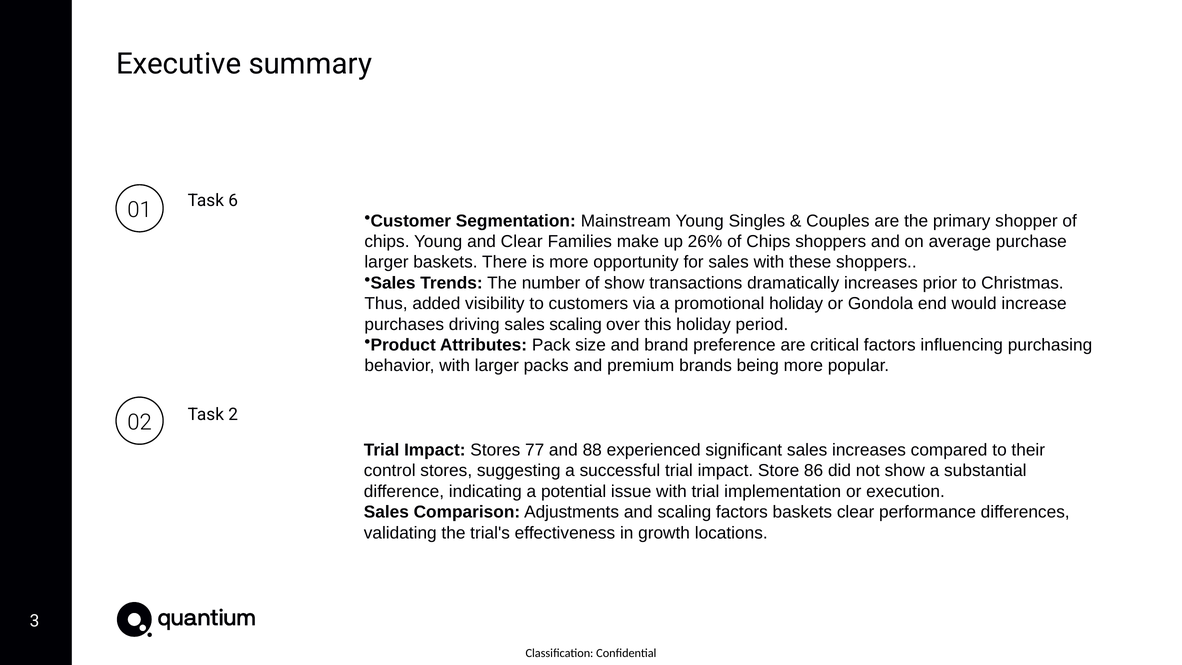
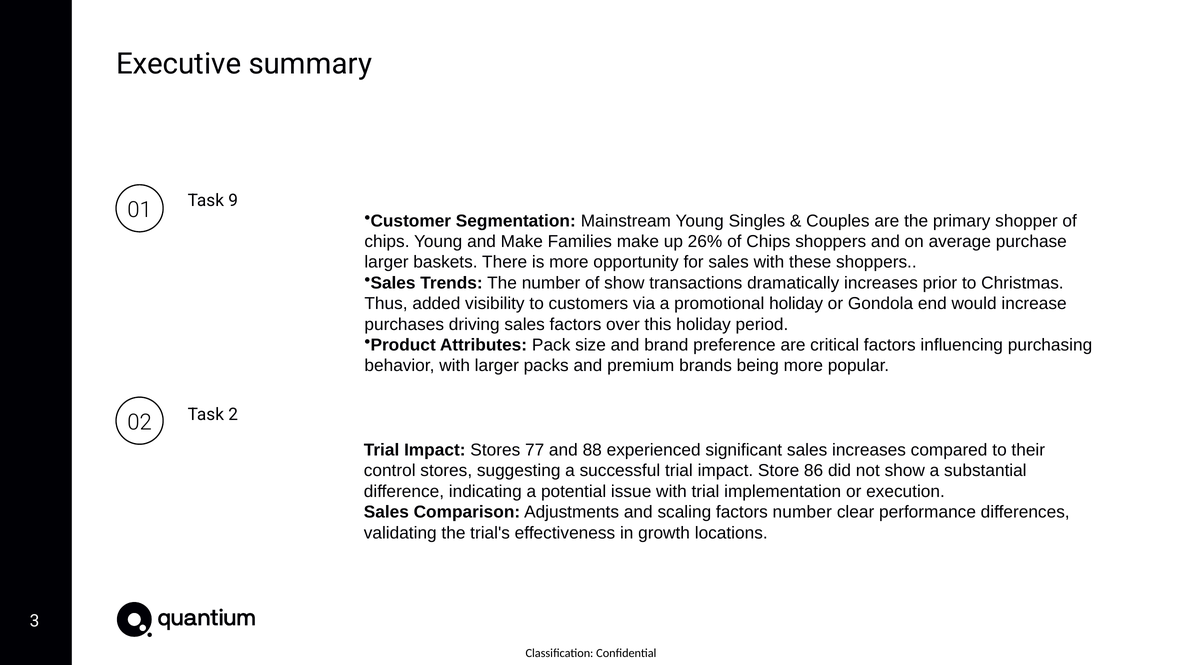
6: 6 -> 9 (233, 200)
and Clear: Clear -> Make (522, 242)
sales scaling: scaling -> factors (576, 324)
factors baskets: baskets -> number (802, 512)
